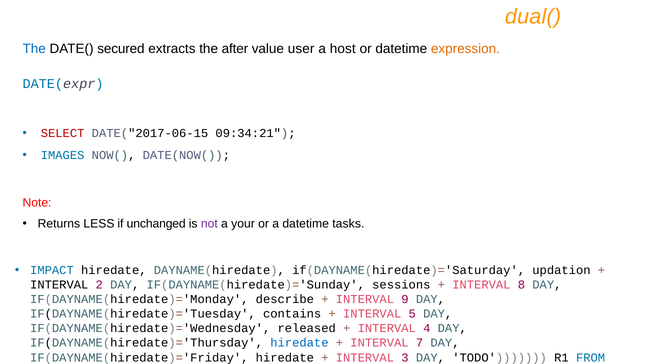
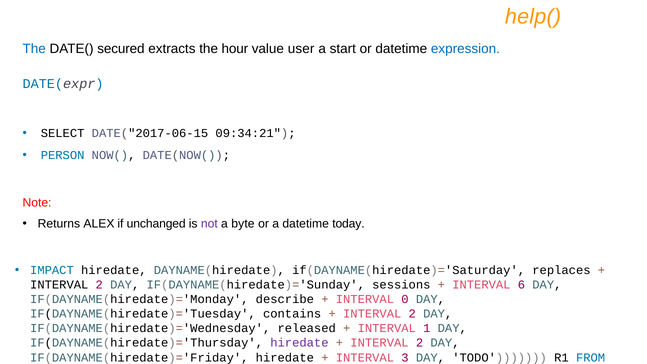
dual(: dual( -> help( (533, 17)
after: after -> hour (235, 49)
host: host -> start (343, 49)
expression colour: orange -> blue (465, 49)
SELECT colour: red -> black (63, 133)
IMAGES: IMAGES -> PERSON (63, 155)
LESS: LESS -> ALEX (99, 224)
your: your -> byte (243, 224)
tasks: tasks -> today (348, 224)
updation: updation -> replaces (561, 270)
8: 8 -> 6 (521, 285)
9: 9 -> 0 (405, 299)
5: 5 -> 2 (412, 314)
4: 4 -> 1 (427, 328)
hiredate colour: blue -> purple (299, 343)
7: 7 -> 2 (420, 343)
